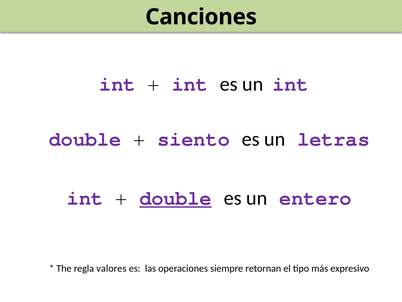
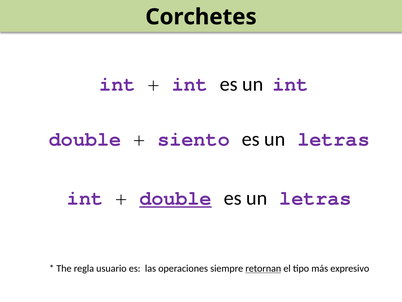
Canciones: Canciones -> Corchetes (201, 17)
entero: entero -> letras (315, 198)
valores: valores -> usuario (111, 268)
retornan underline: none -> present (263, 268)
